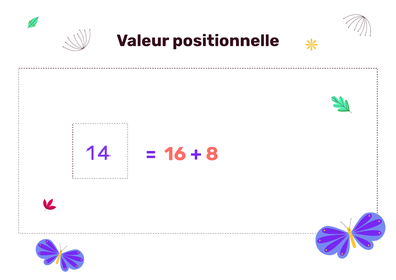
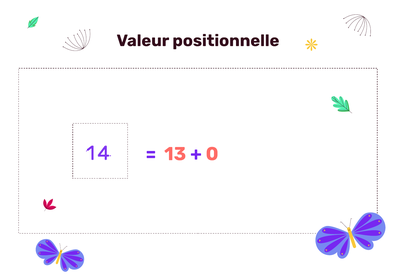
16: 16 -> 13 (175, 154)
8: 8 -> 0 (212, 154)
